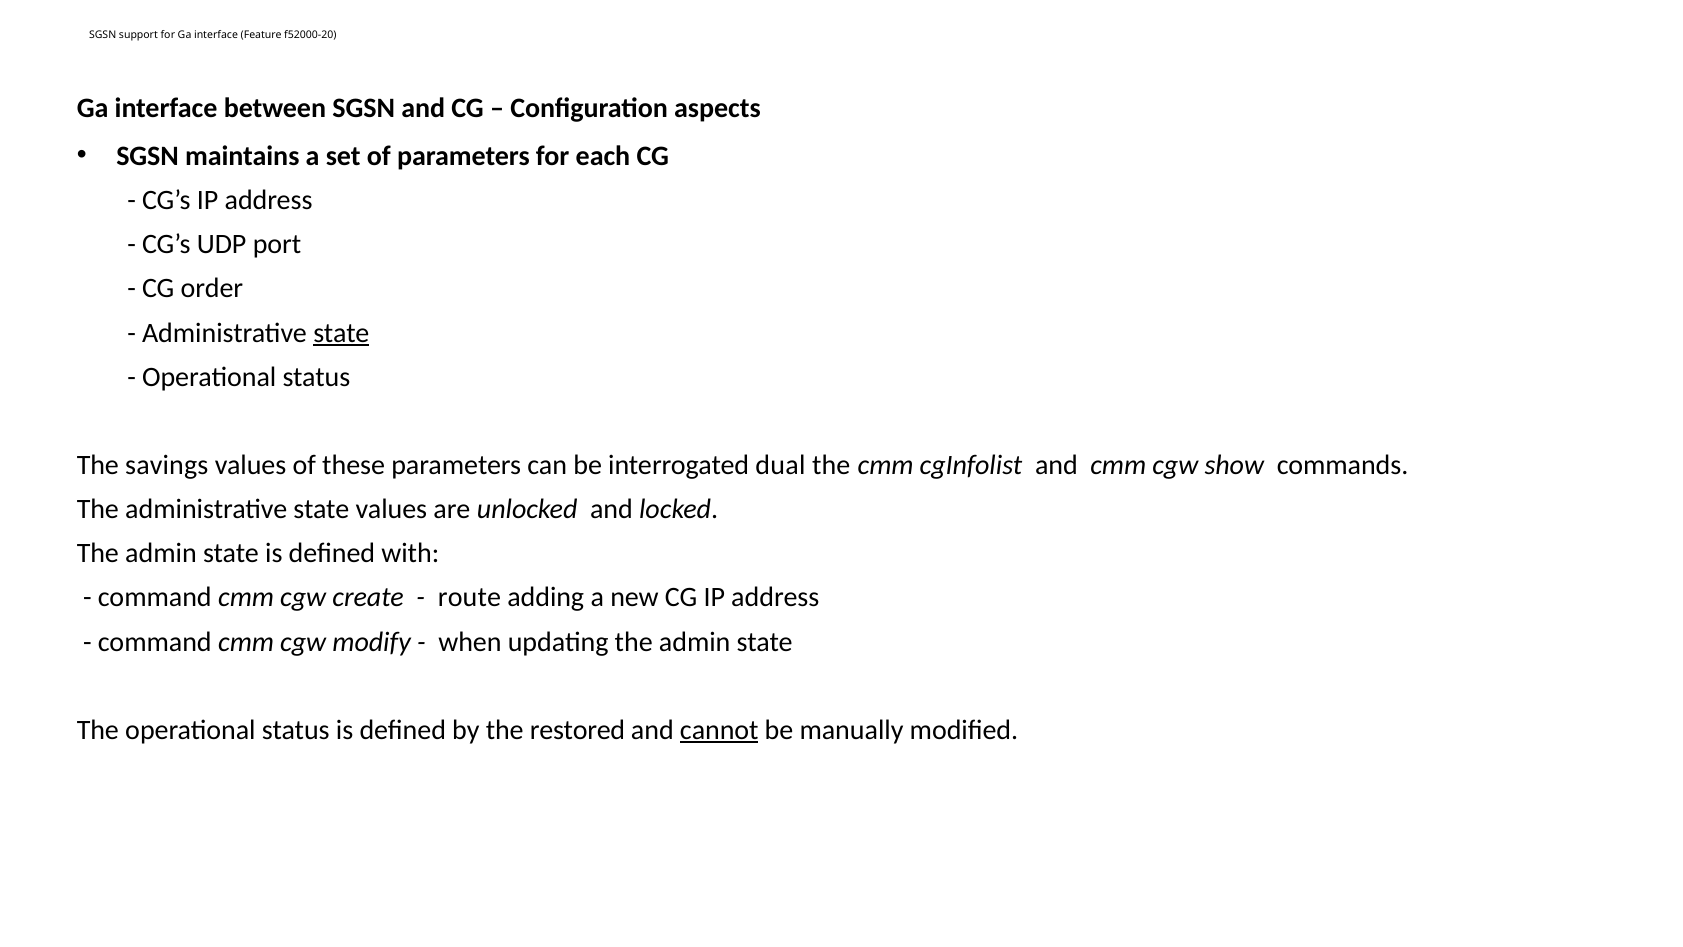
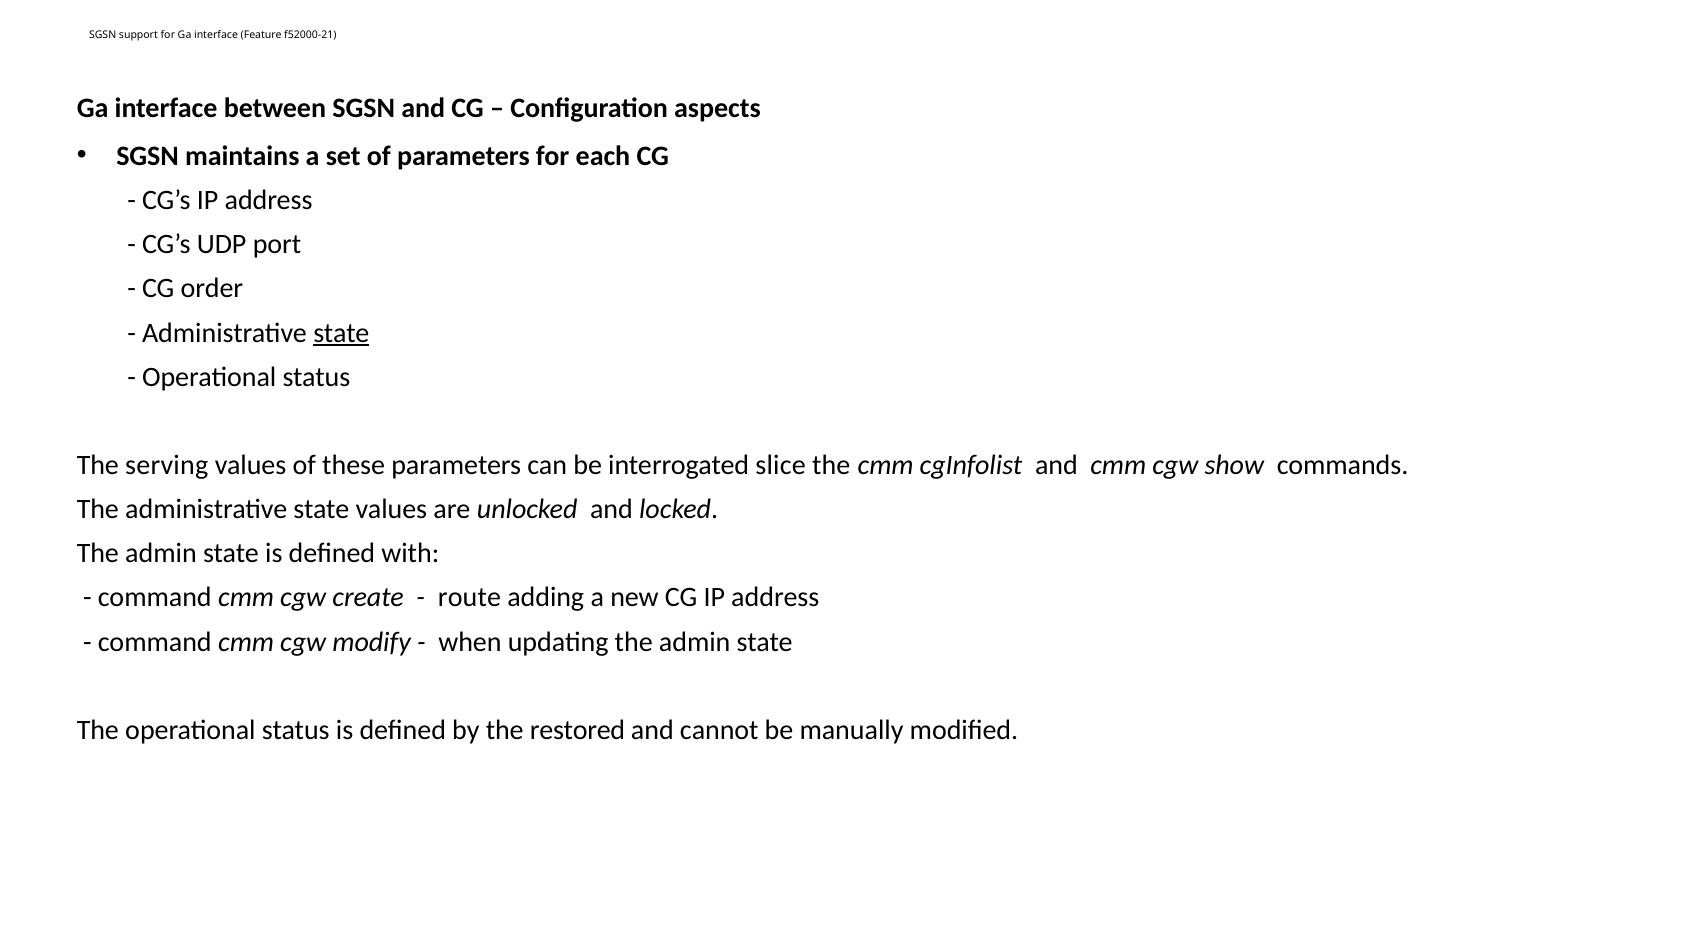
f52000-20: f52000-20 -> f52000-21 (310, 35)
savings: savings -> serving (167, 465)
dual: dual -> slice (781, 465)
cannot underline: present -> none (719, 730)
